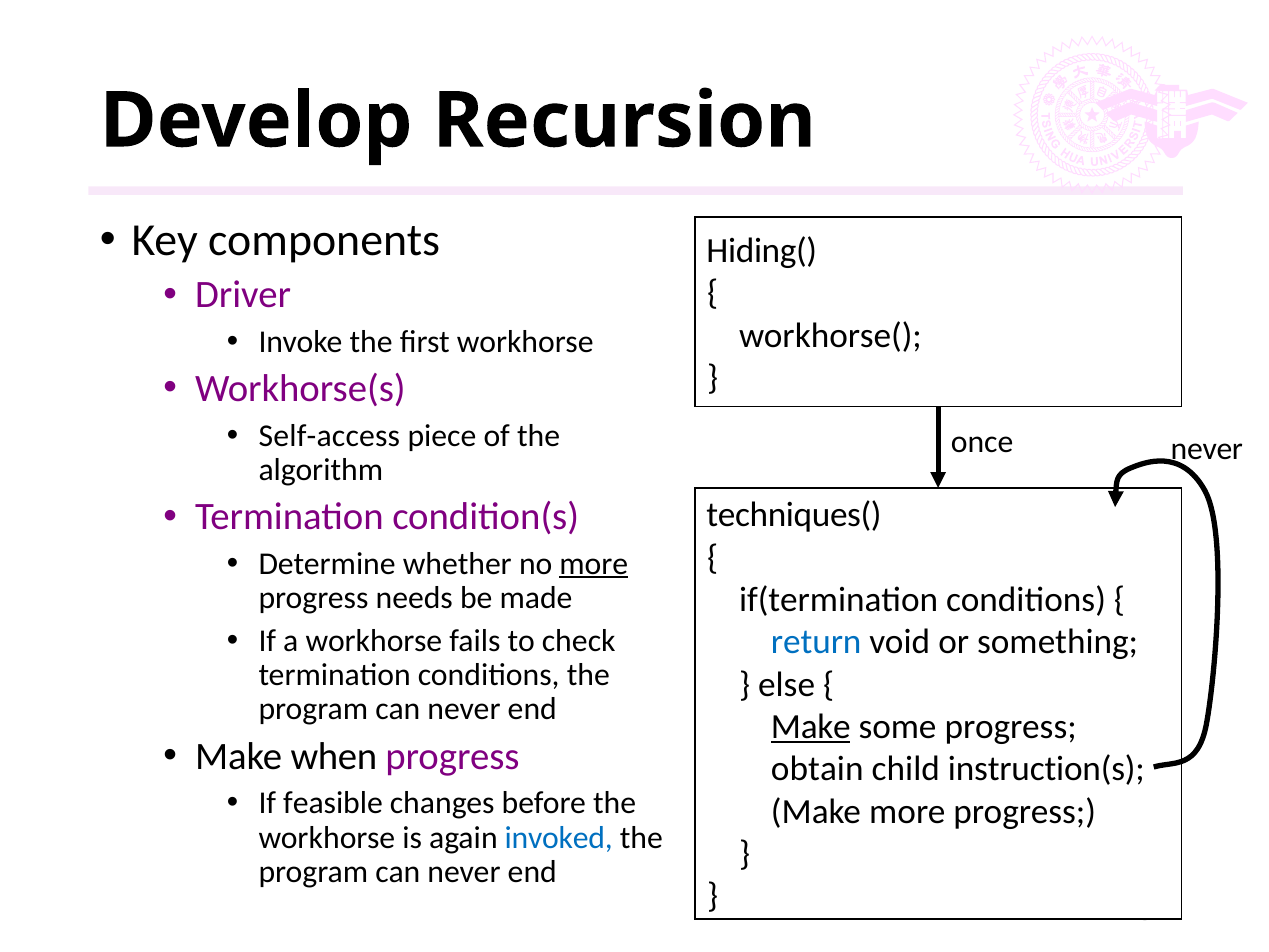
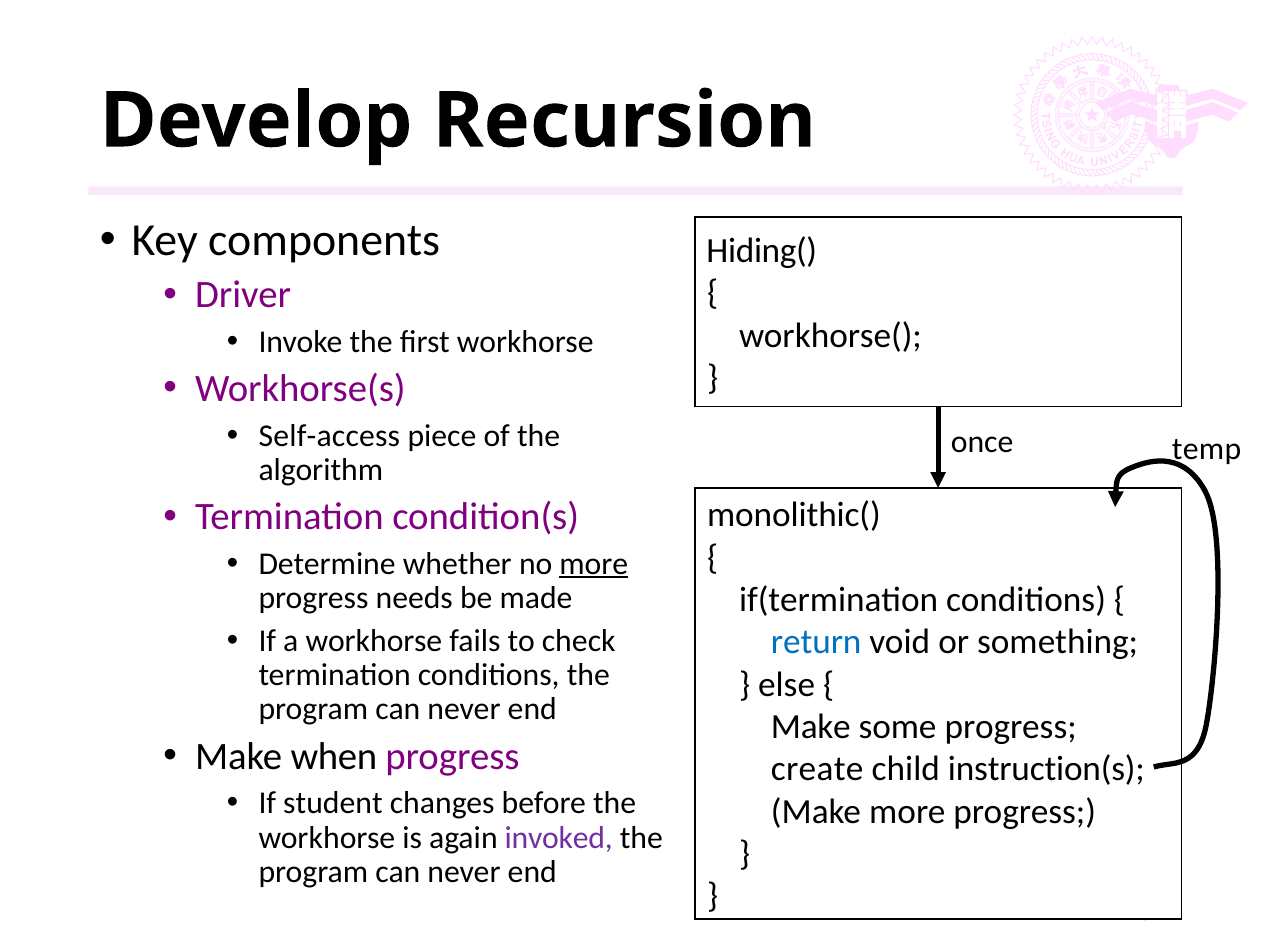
once never: never -> temp (1207, 449)
techniques(: techniques( -> monolithic( (794, 515)
Make underline: present -> none (811, 727)
obtain: obtain -> create (817, 769)
feasible: feasible -> student (333, 803)
invoked colour: blue -> purple (559, 837)
